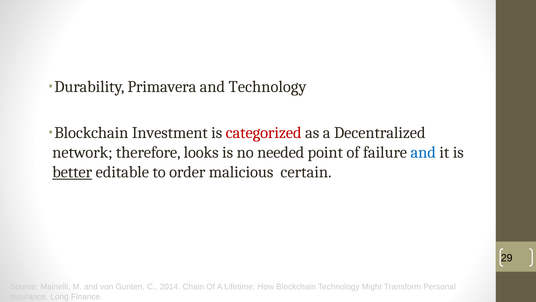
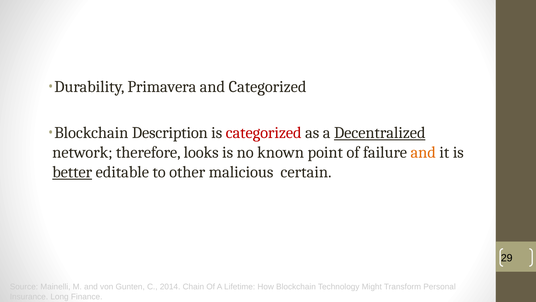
and Technology: Technology -> Categorized (268, 87)
Investment: Investment -> Description (170, 133)
Decentralized underline: none -> present (380, 133)
needed: needed -> known (281, 152)
and colour: blue -> orange (423, 152)
order: order -> other (187, 172)
